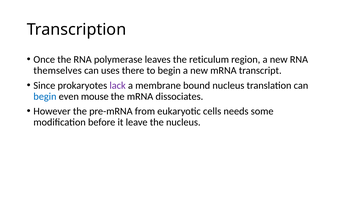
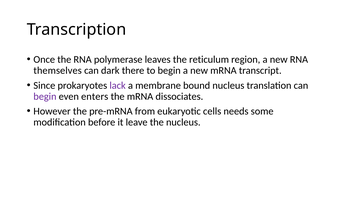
uses: uses -> dark (110, 71)
begin colour: blue -> purple (45, 96)
mouse: mouse -> enters (95, 96)
